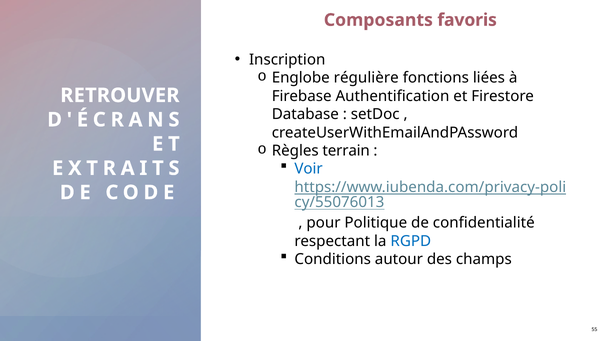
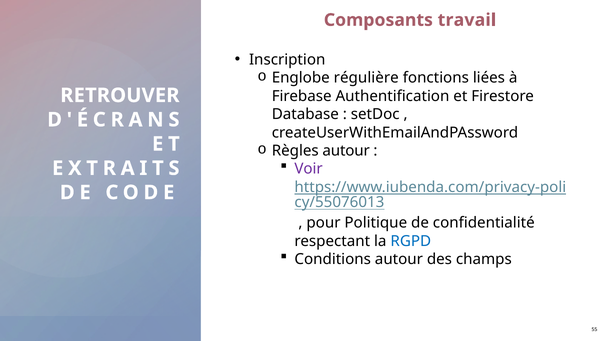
favoris: favoris -> travail (467, 20)
Règles terrain: terrain -> autour (346, 151)
Voir colour: blue -> purple (309, 169)
